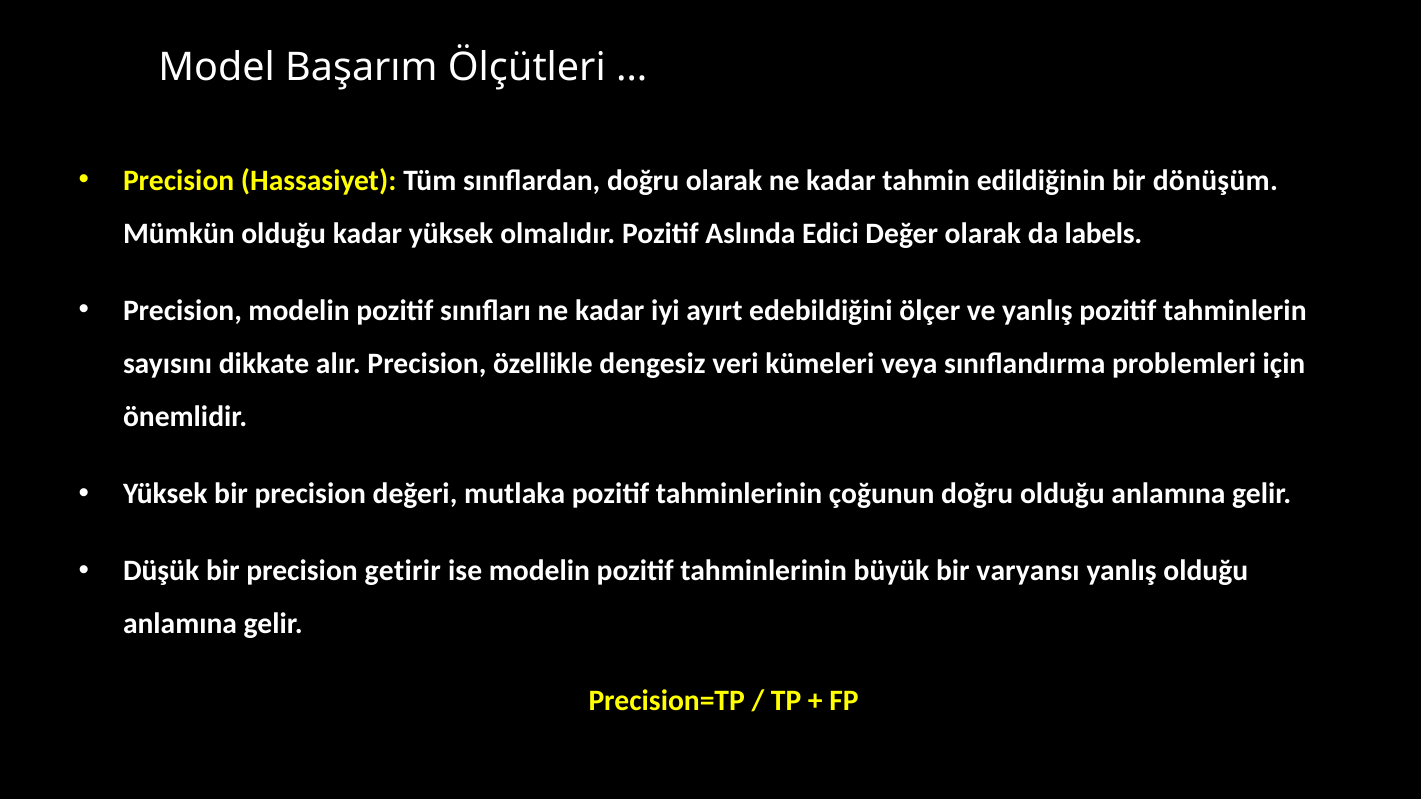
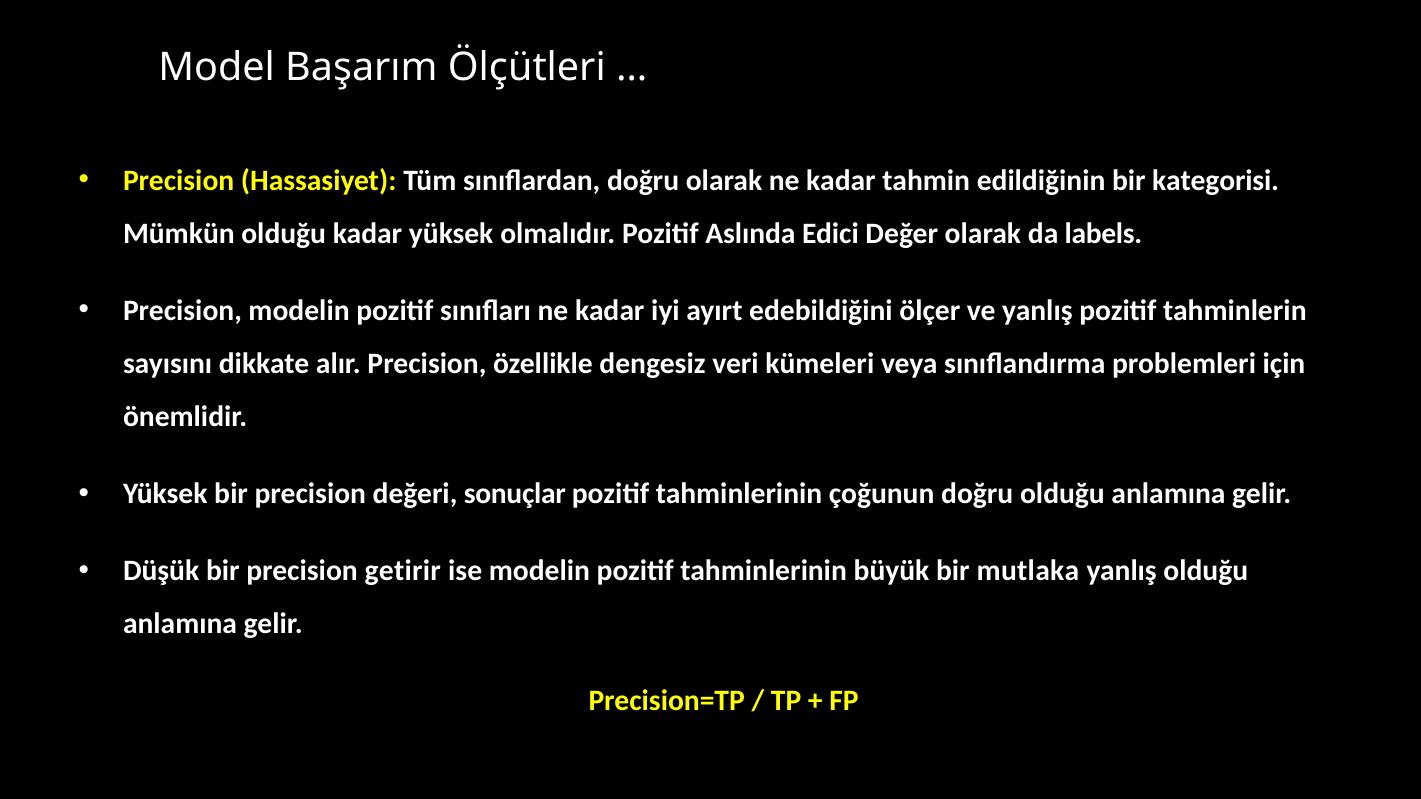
dönüşüm: dönüşüm -> kategorisi (1216, 181)
mutlaka: mutlaka -> sonuçlar (515, 494)
varyansı: varyansı -> mutlaka (1028, 571)
